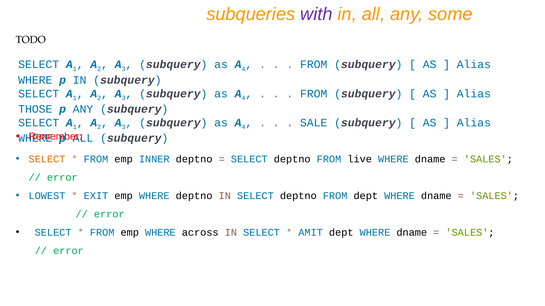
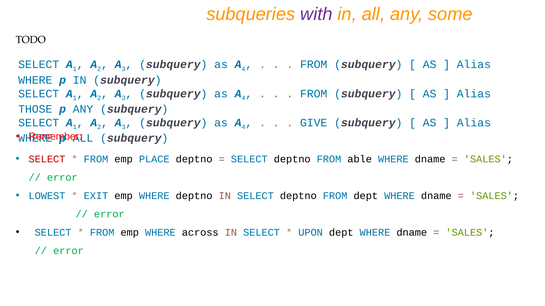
SALE: SALE -> GIVE (314, 123)
SELECT colour: orange -> red (47, 159)
INNER: INNER -> PLACE (154, 159)
live: live -> able (360, 159)
AMIT: AMIT -> UPON (311, 233)
